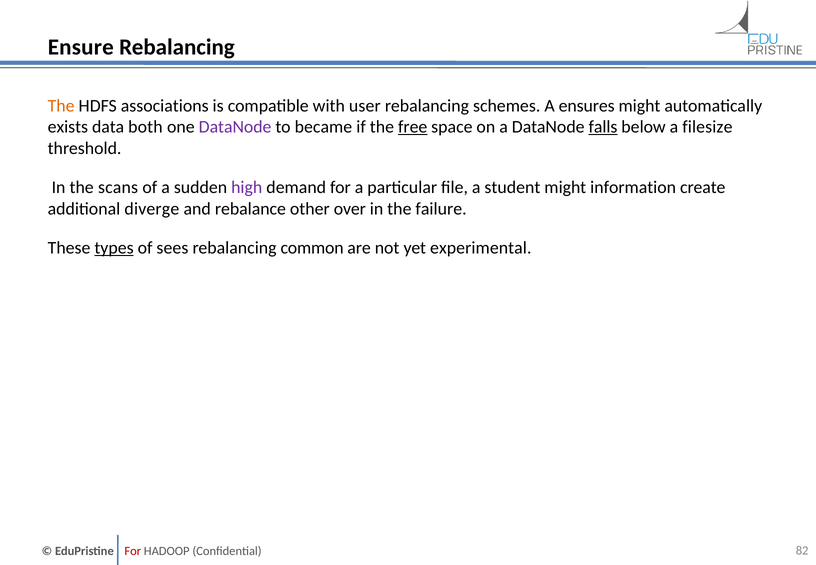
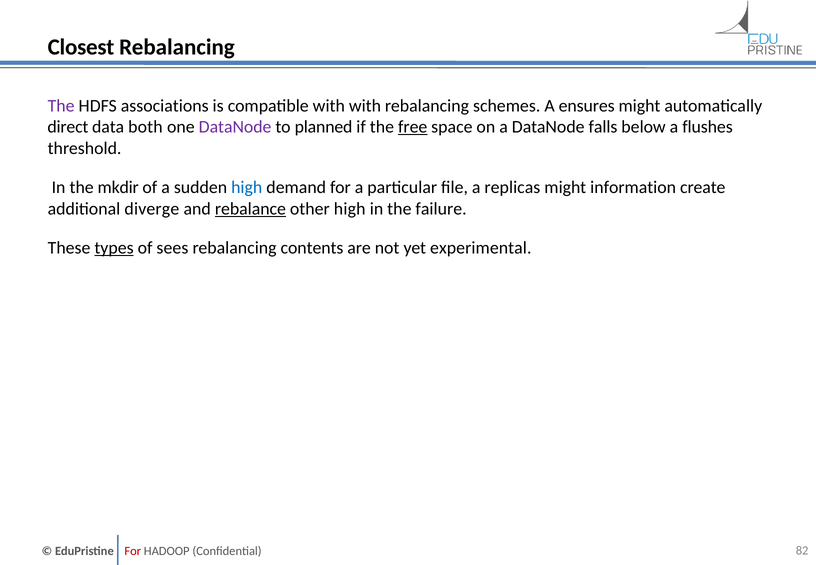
Ensure: Ensure -> Closest (81, 47)
The colour: orange -> purple (61, 106)
with user: user -> with (365, 106)
exists: exists -> direct (68, 127)
became: became -> planned (324, 127)
falls underline: present -> none (603, 127)
filesize: filesize -> flushes (707, 127)
scans: scans -> mkdir (118, 188)
high colour: purple -> blue (247, 188)
student: student -> replicas (512, 188)
rebalance underline: none -> present (250, 209)
other over: over -> high (350, 209)
common: common -> contents (312, 248)
